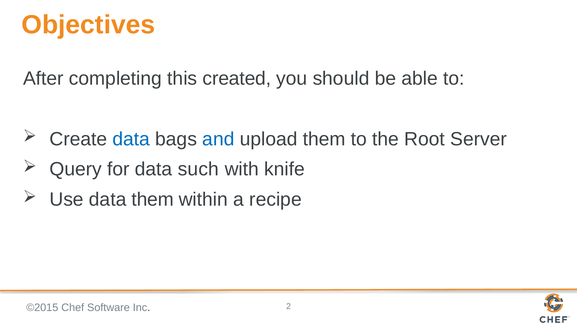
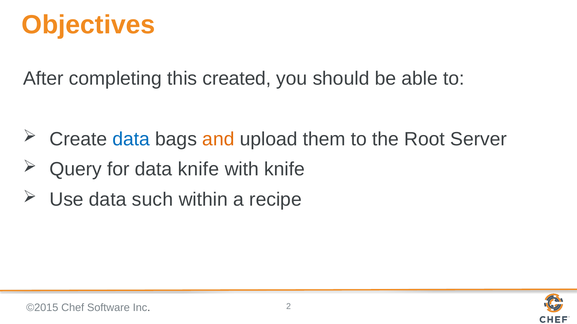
and colour: blue -> orange (218, 139)
data such: such -> knife (198, 170)
data them: them -> such (152, 200)
